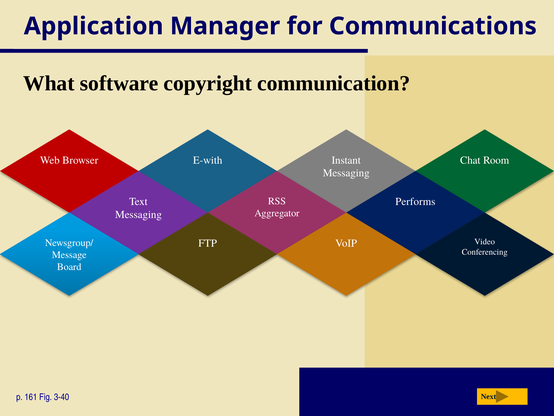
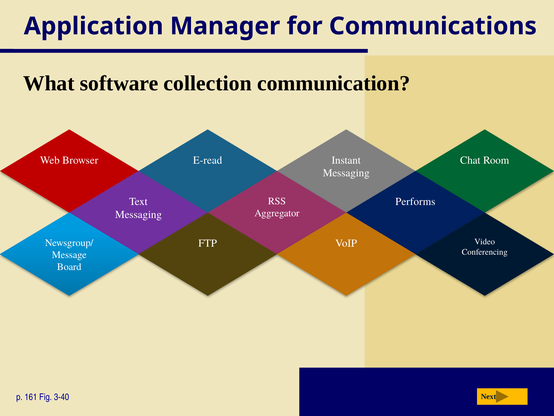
copyright: copyright -> collection (208, 83)
E-with: E-with -> E-read (208, 160)
